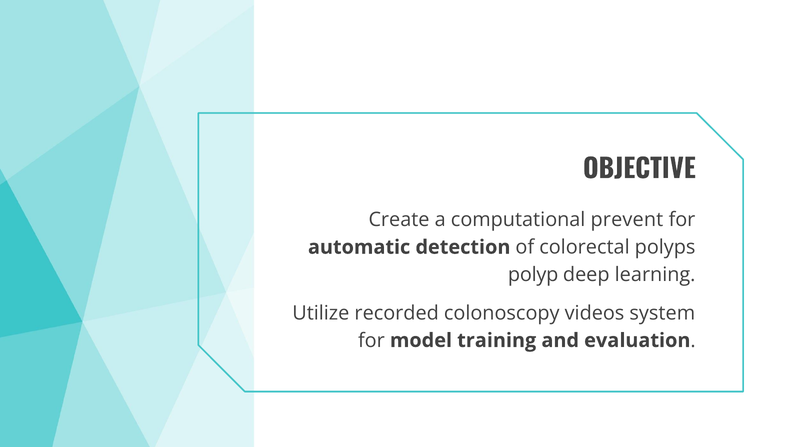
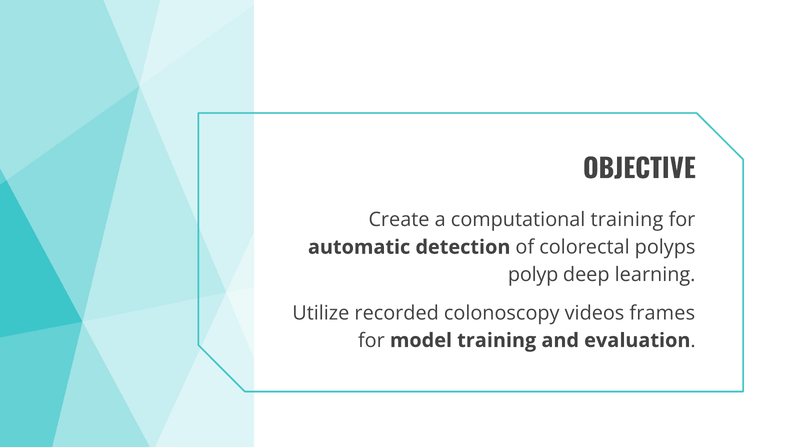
computational prevent: prevent -> training (627, 220)
system: system -> frames (662, 313)
